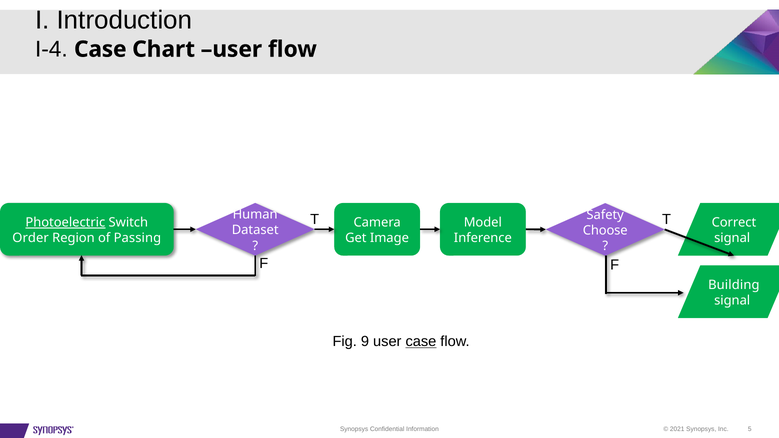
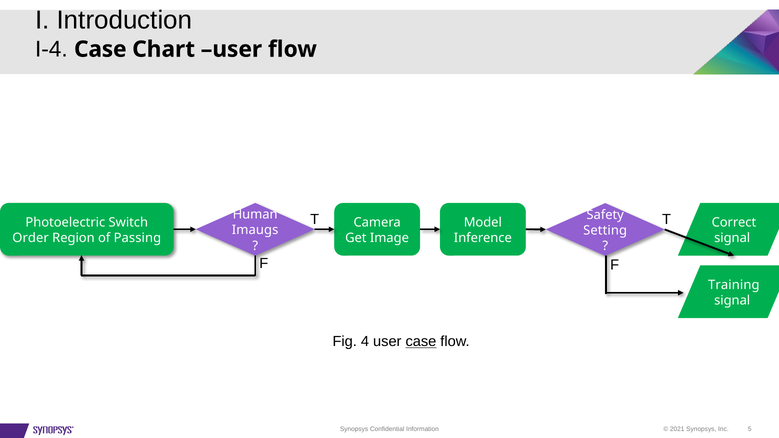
Photoelectric underline: present -> none (65, 222)
Dataset: Dataset -> Imaugs (255, 230)
Choose: Choose -> Setting (605, 230)
Building: Building -> Training (734, 285)
9: 9 -> 4 (365, 342)
